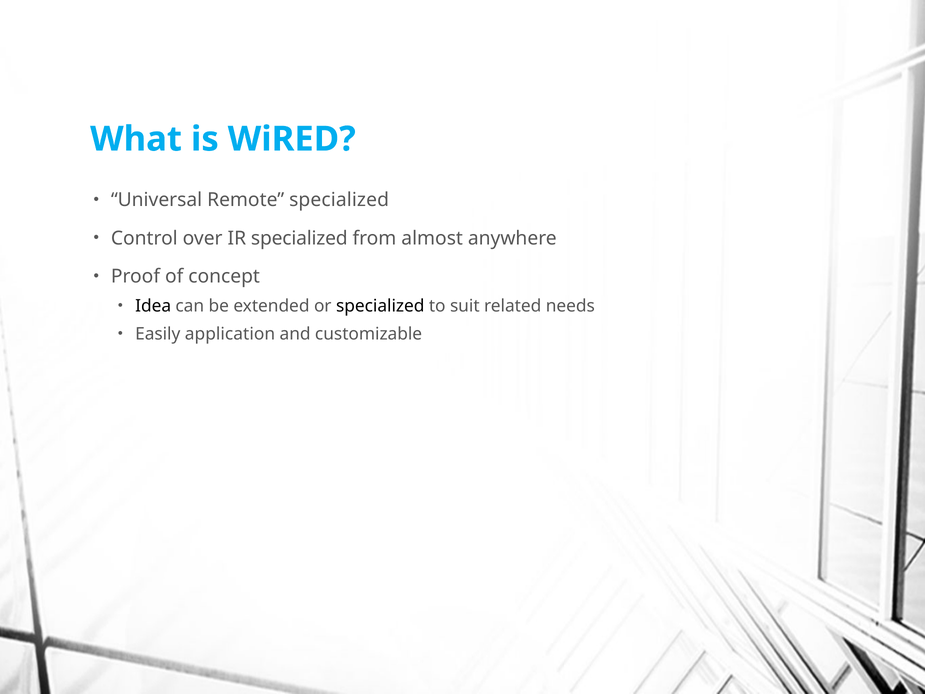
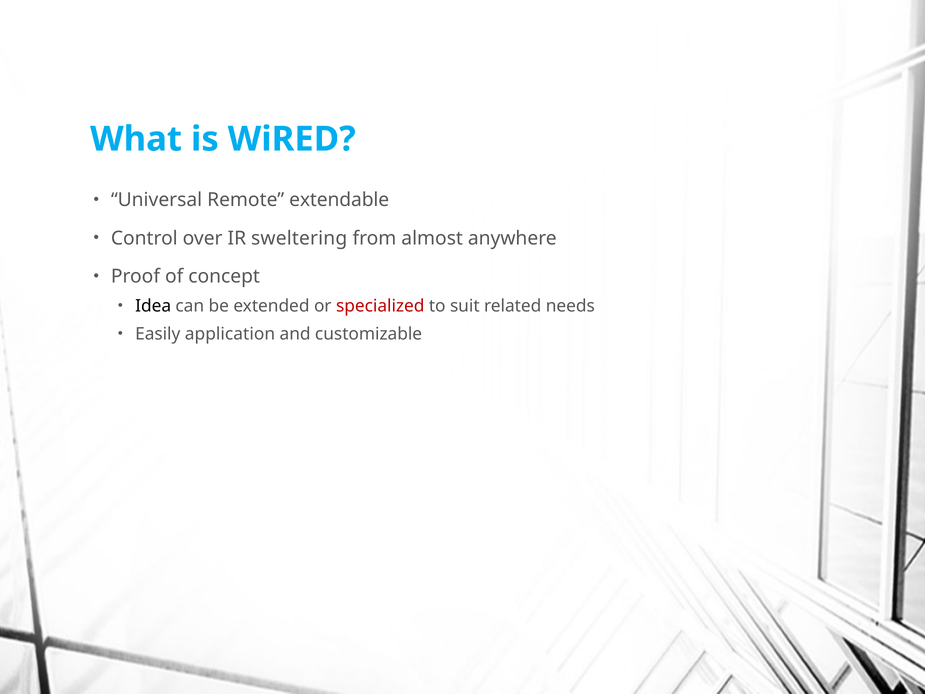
Remote specialized: specialized -> extendable (339, 200)
IR specialized: specialized -> sweltering (299, 238)
specialized colour: black -> red (380, 306)
